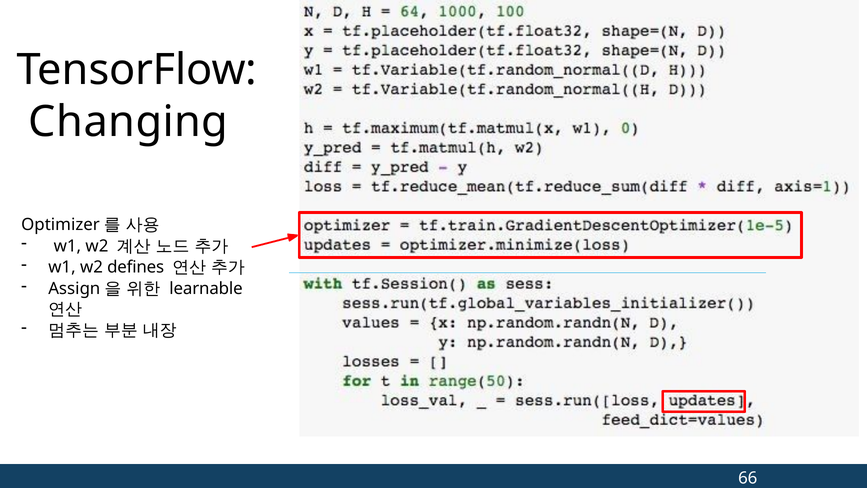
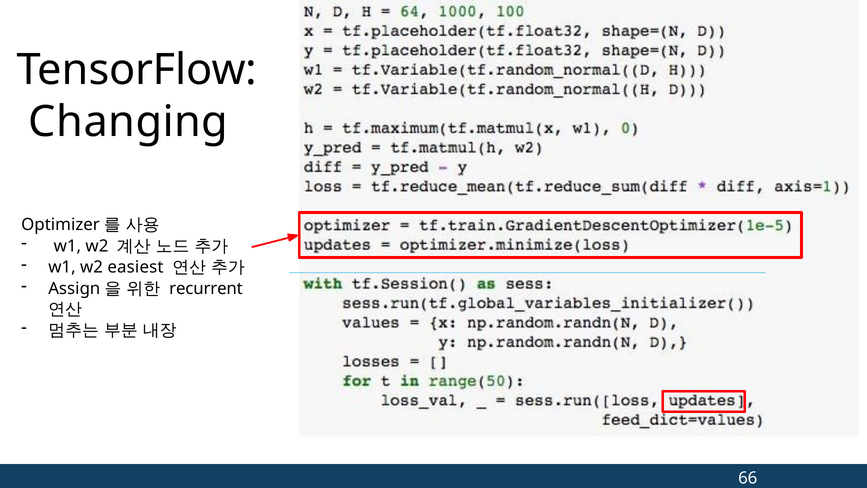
defines: defines -> easiest (135, 267)
learnable: learnable -> recurrent (206, 289)
